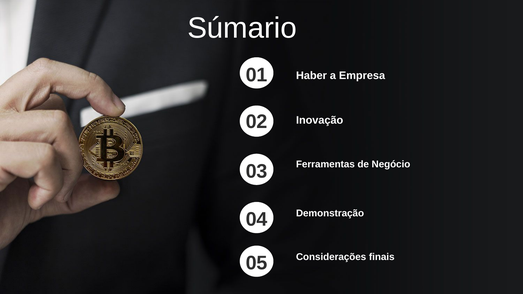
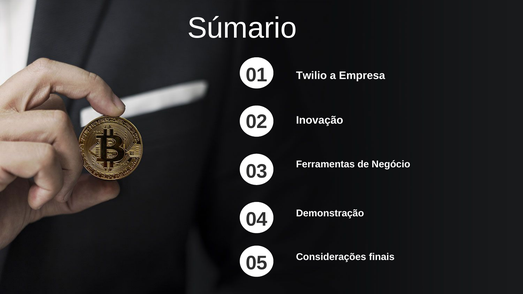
Haber: Haber -> Twilio (311, 76)
